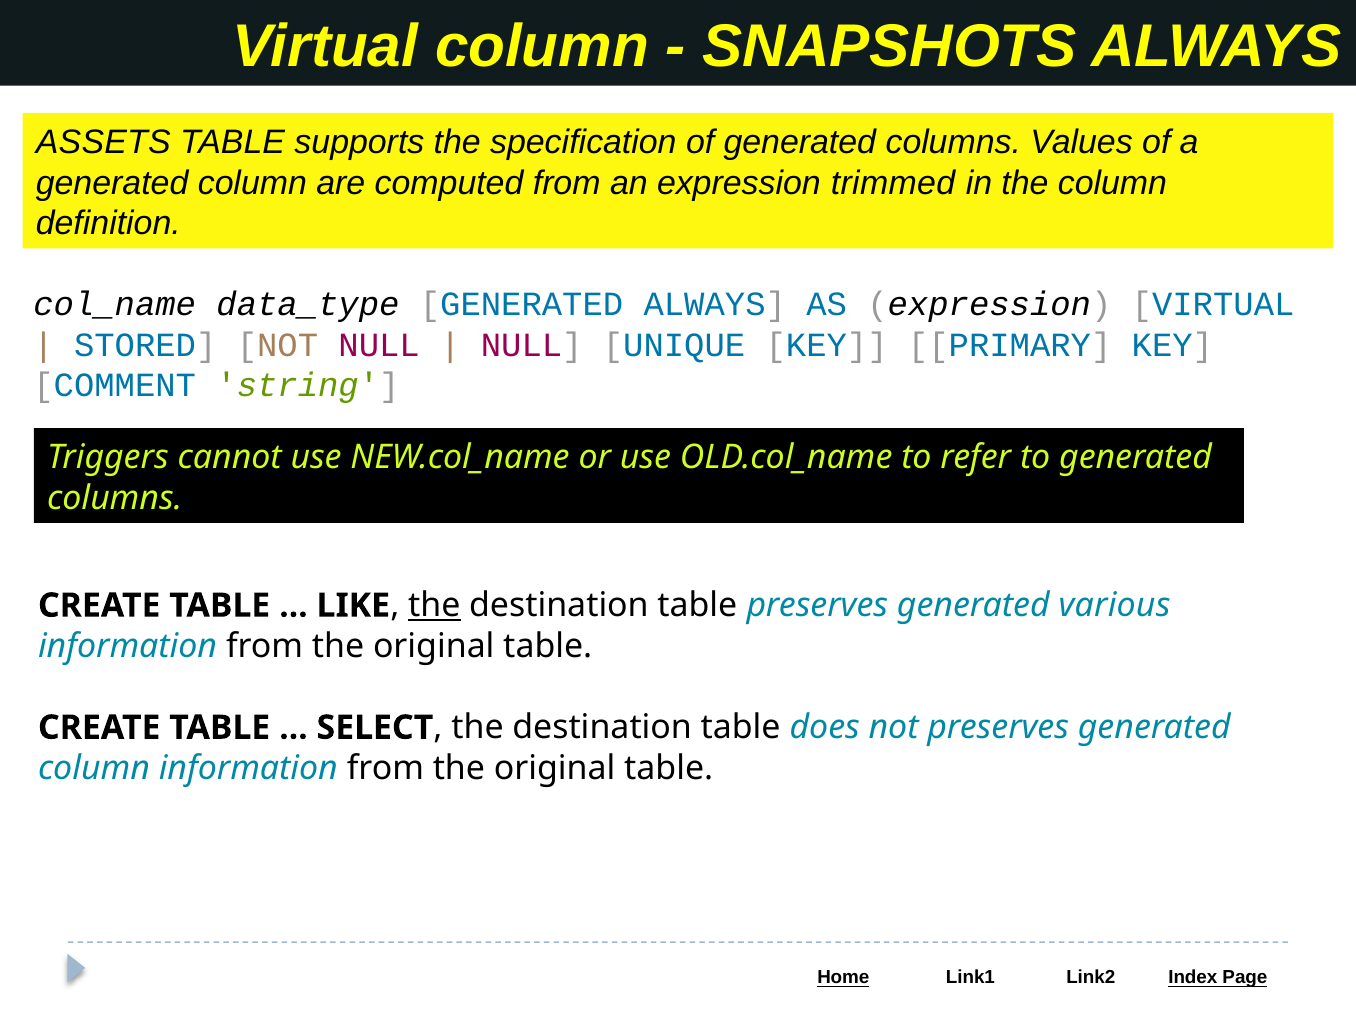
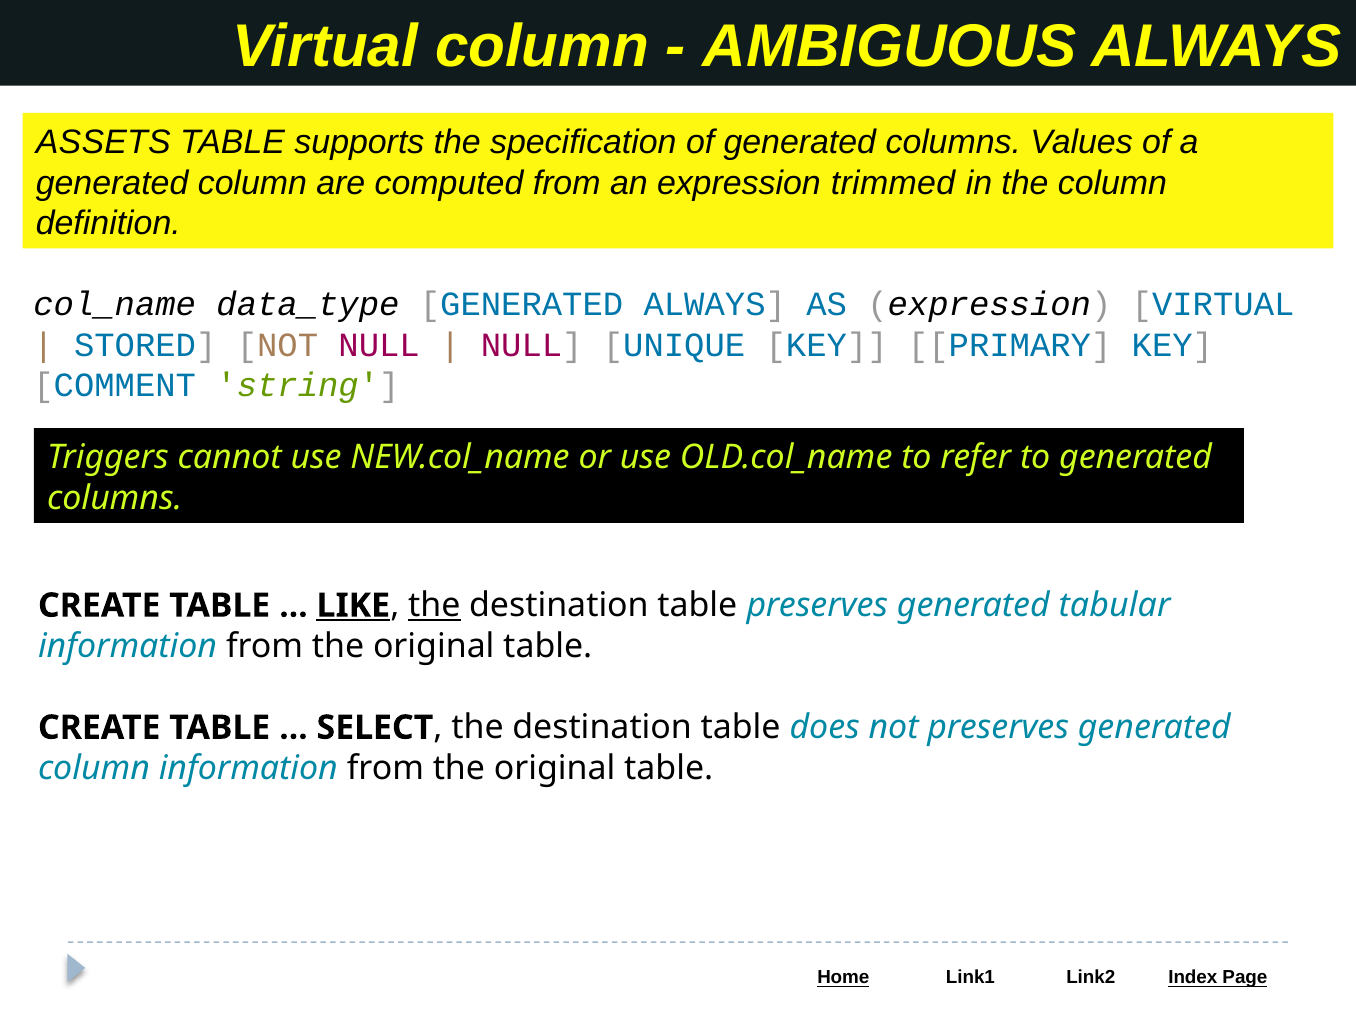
SNAPSHOTS: SNAPSHOTS -> AMBIGUOUS (890, 47)
LIKE underline: none -> present (353, 606)
various: various -> tabular (1115, 606)
